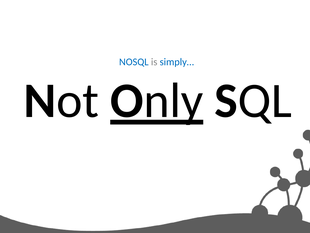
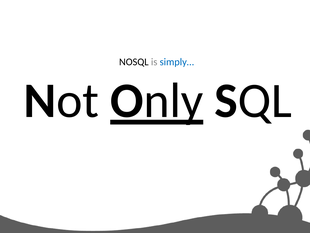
NOSQL colour: blue -> black (134, 62)
